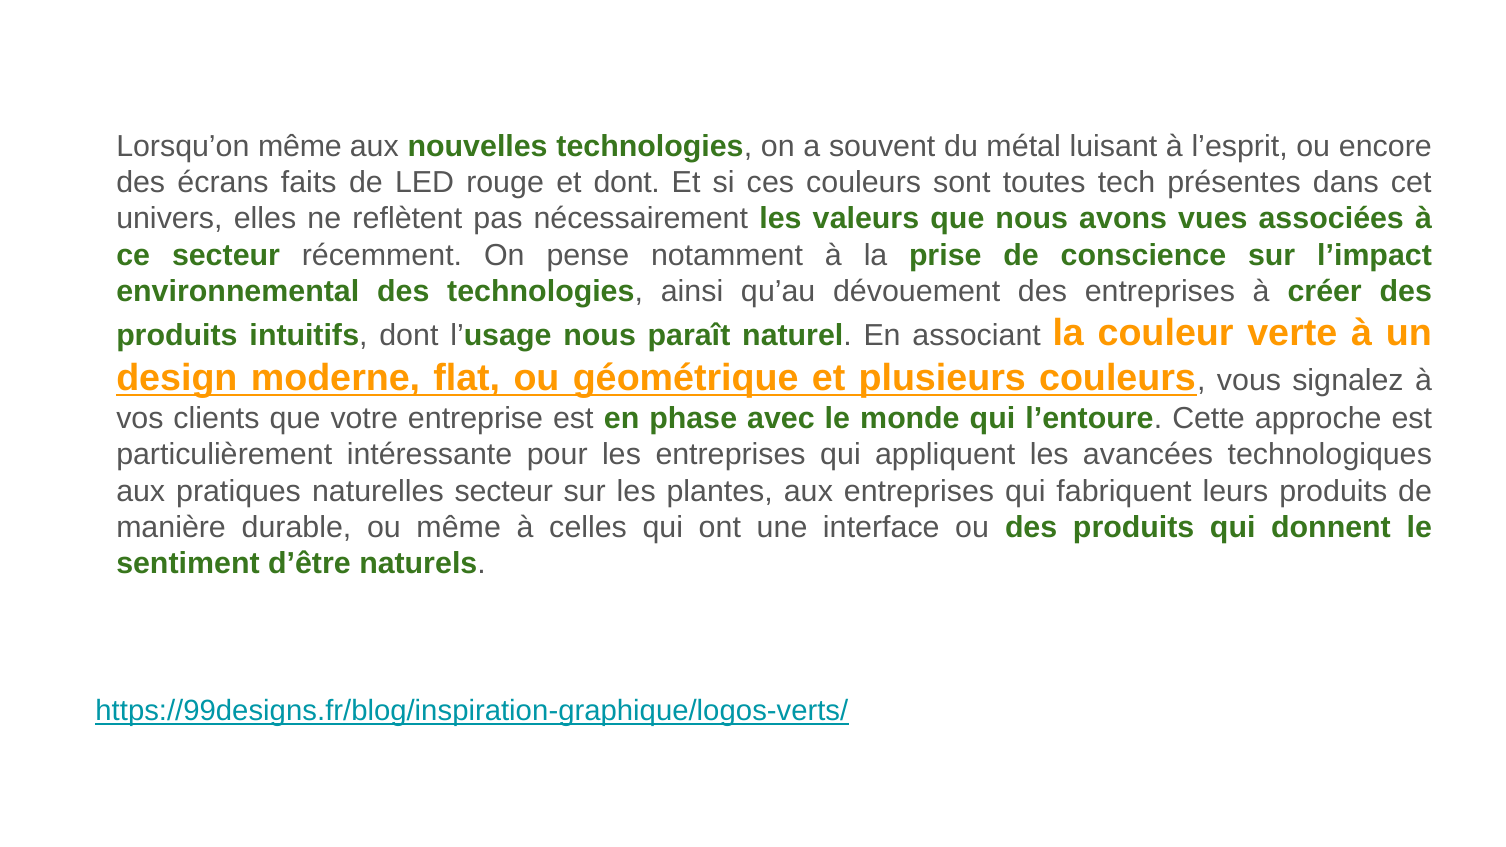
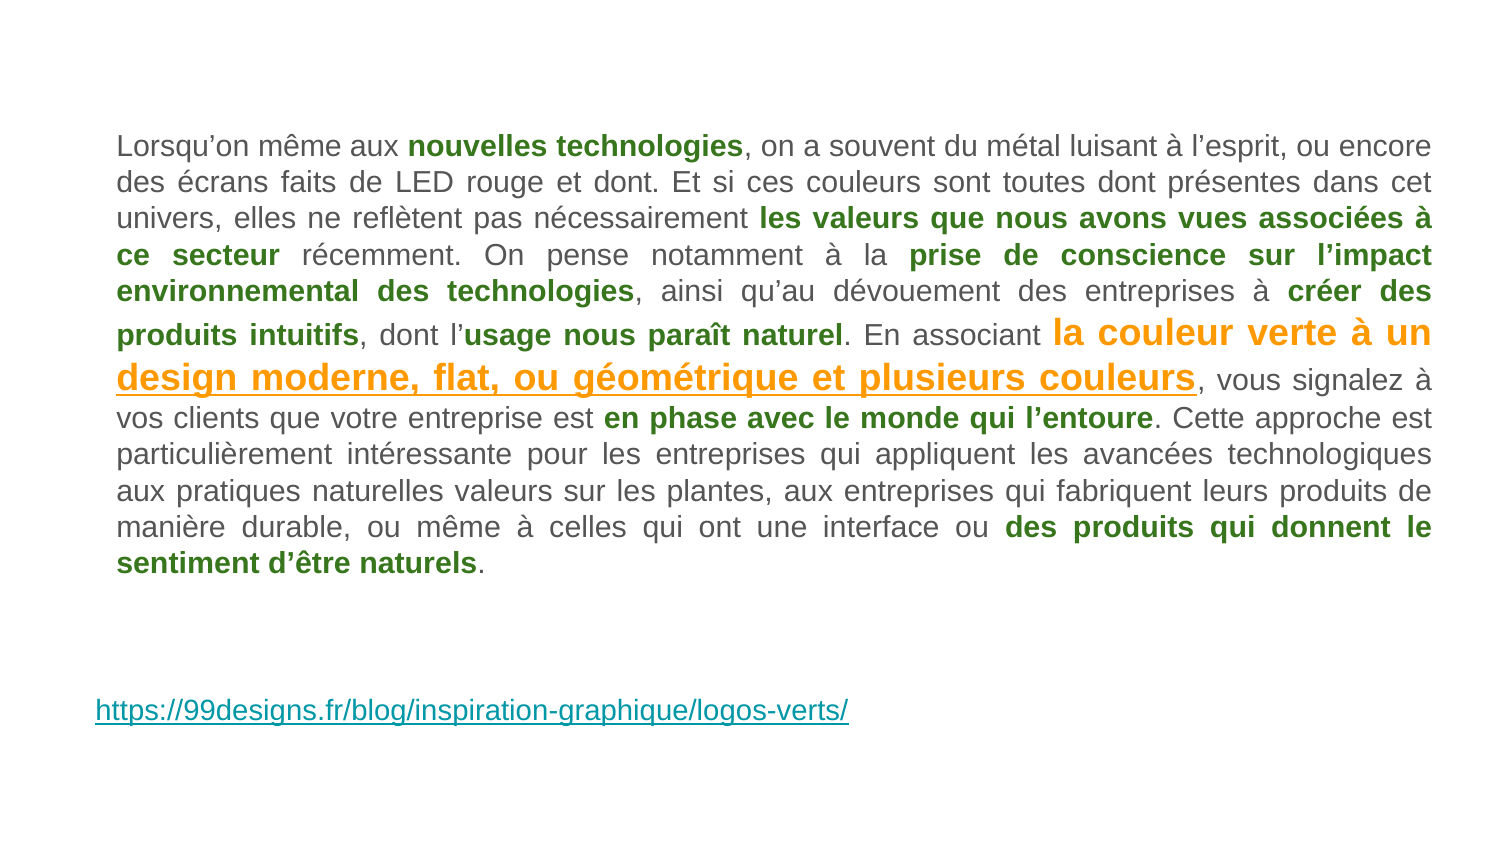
toutes tech: tech -> dont (1127, 182)
naturelles secteur: secteur -> valeurs (504, 491)
